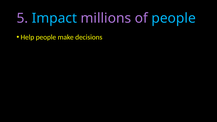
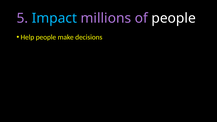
people colour: light blue -> white (174, 18)
